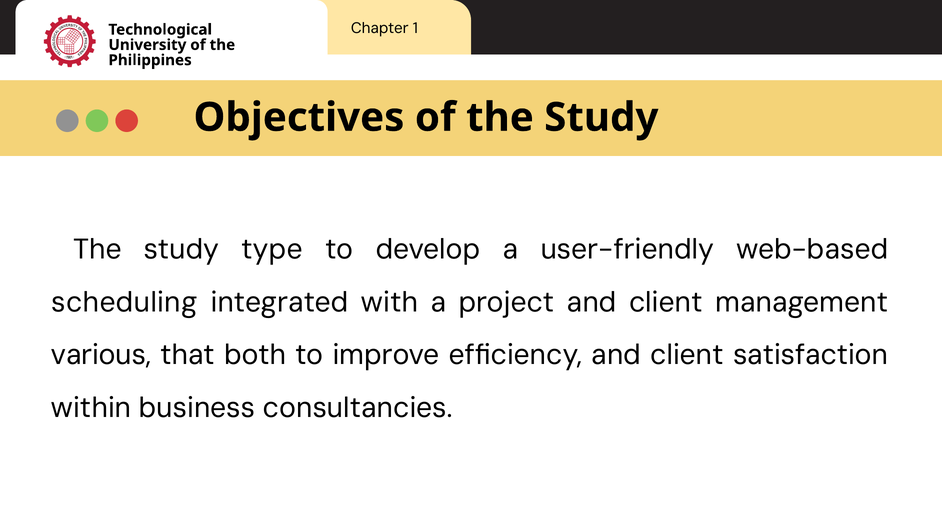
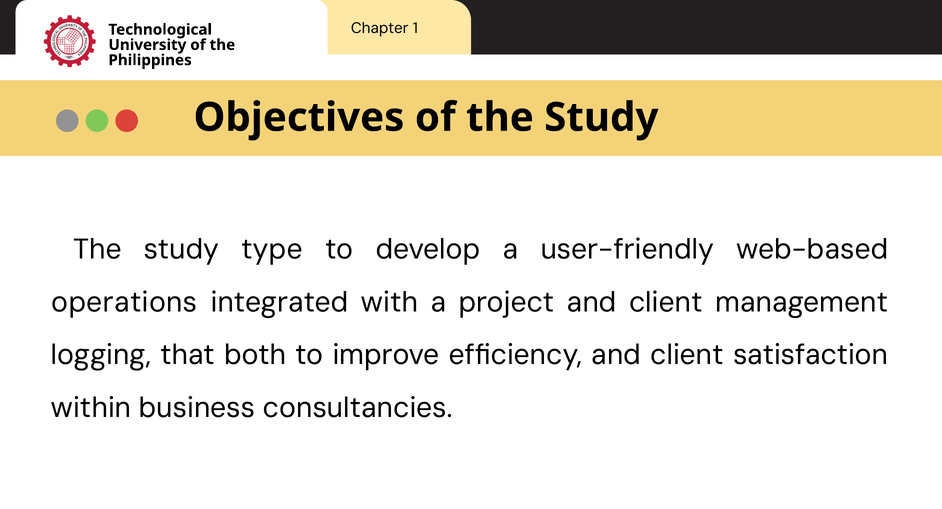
scheduling: scheduling -> operations (124, 302)
various: various -> logging (101, 355)
